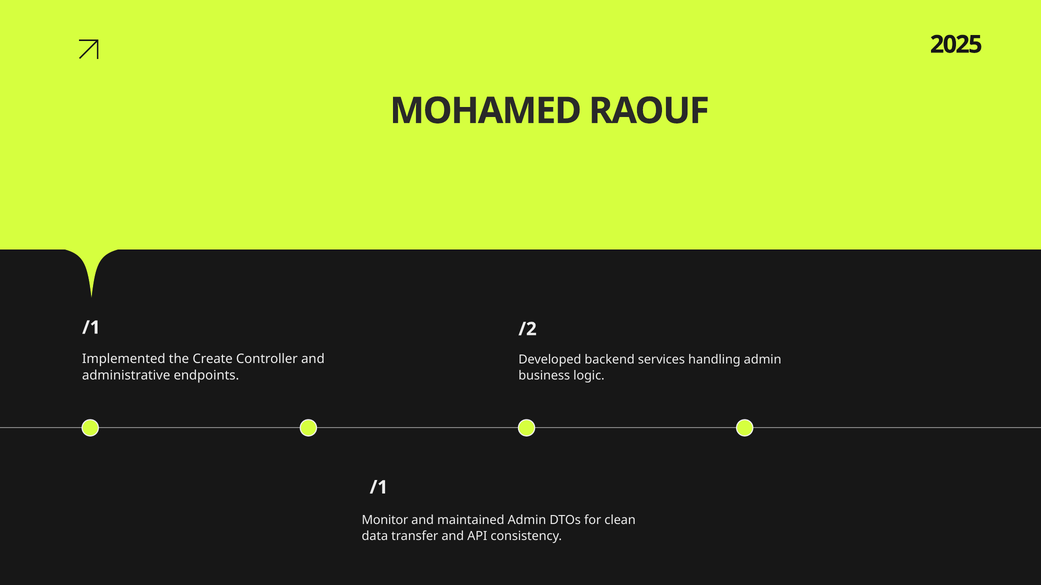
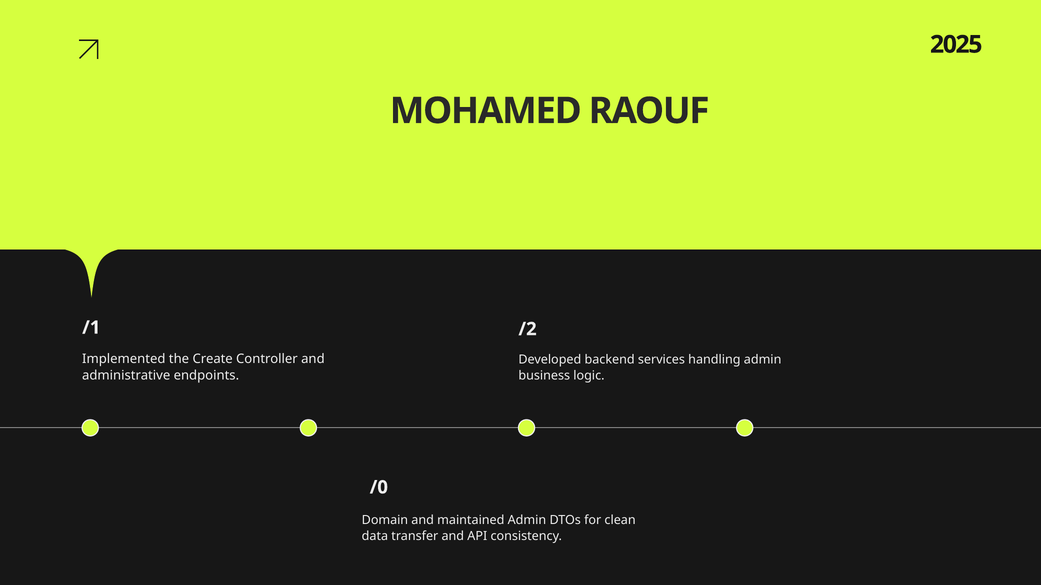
/1: /1 -> /0 (379, 488)
Monitor: Monitor -> Domain (385, 521)
